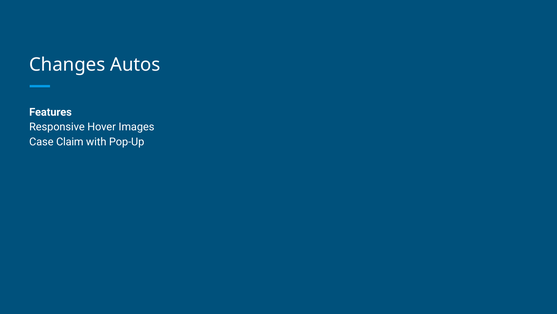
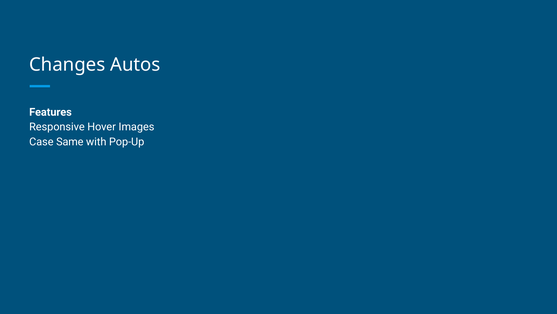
Claim: Claim -> Same (70, 142)
